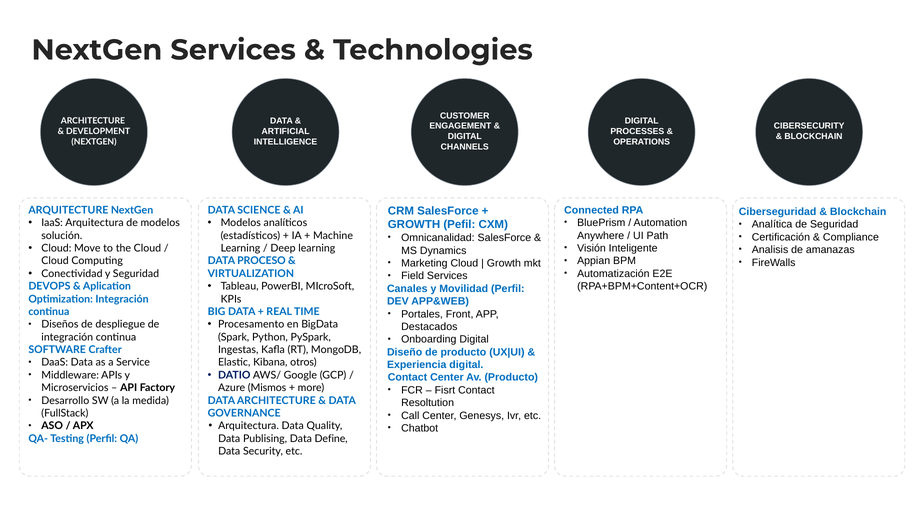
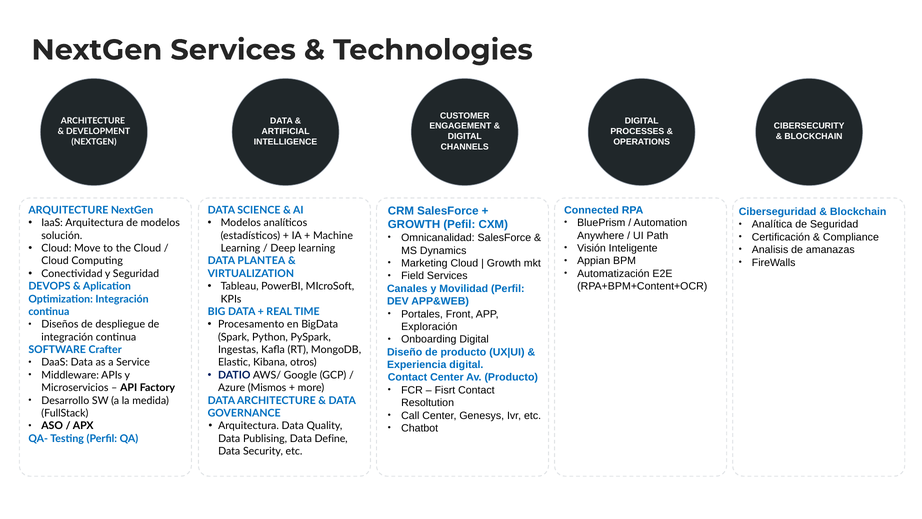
PROCESO: PROCESO -> PLANTEA (261, 261)
Destacados: Destacados -> Exploración (429, 326)
